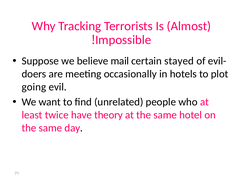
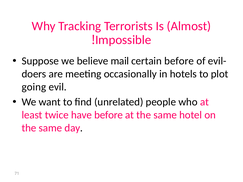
certain stayed: stayed -> before (179, 61)
have theory: theory -> before (109, 115)
